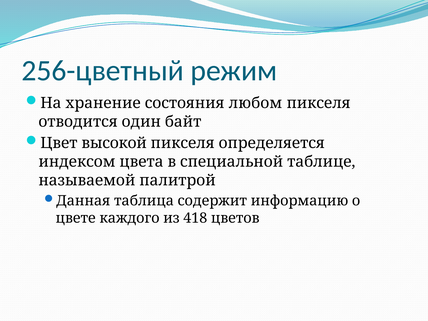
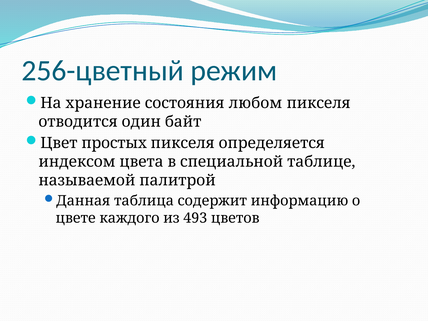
высокой: высокой -> простых (114, 143)
418: 418 -> 493 (195, 218)
